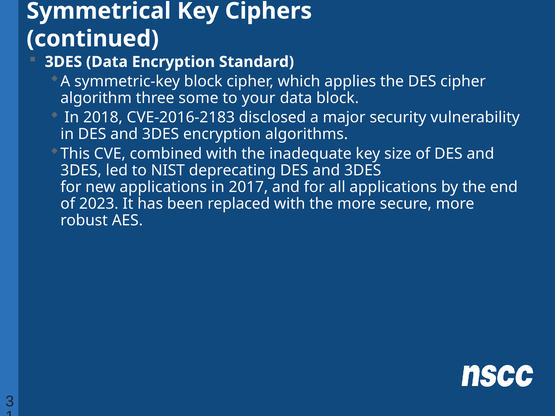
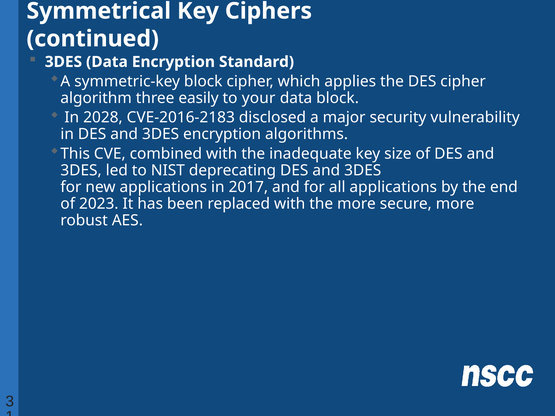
some: some -> easily (199, 98)
2018: 2018 -> 2028 (103, 118)
